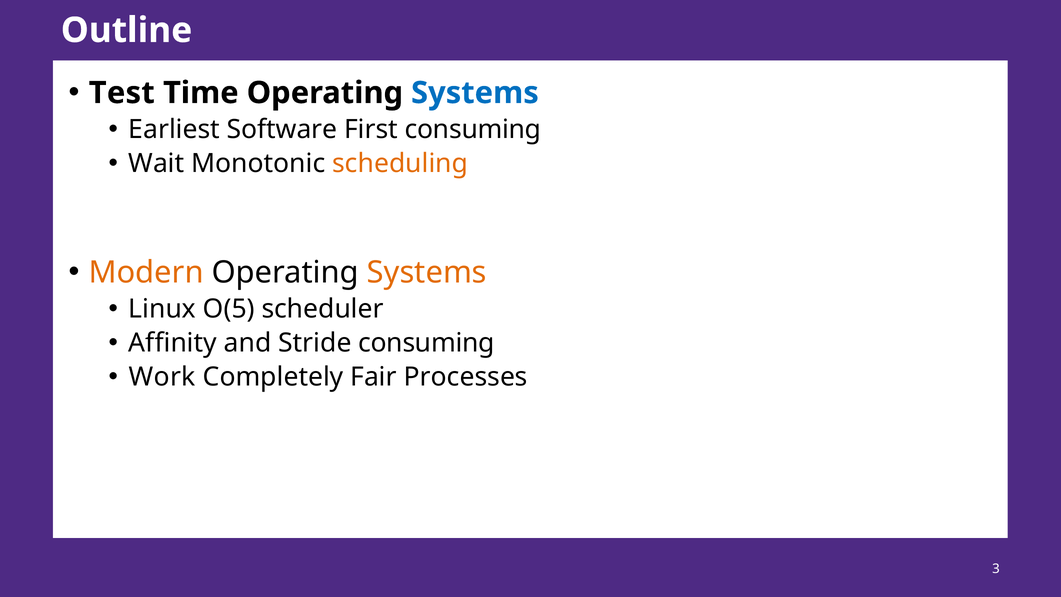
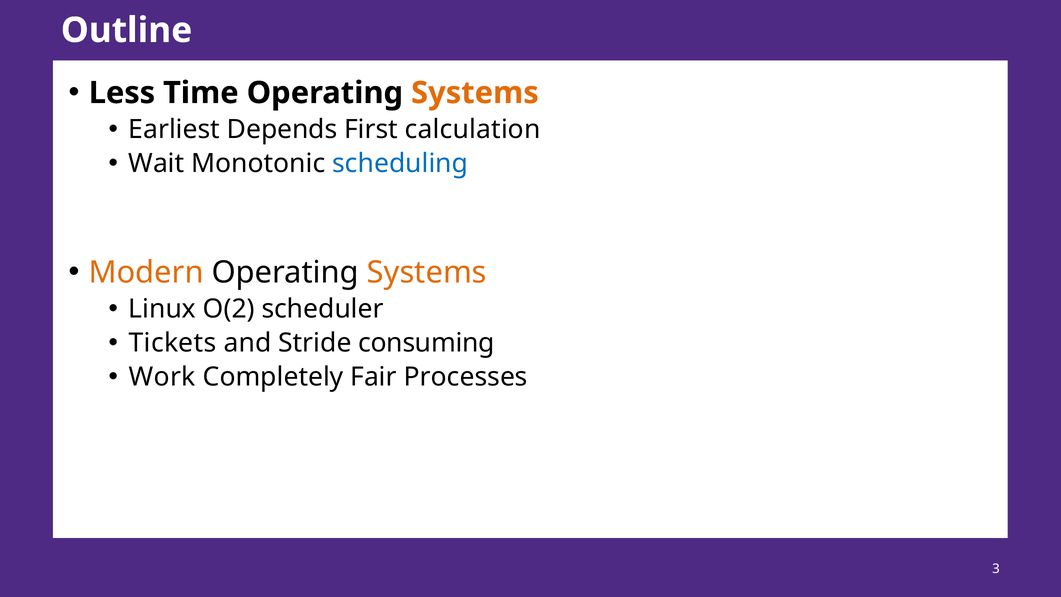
Test: Test -> Less (122, 93)
Systems colour: blue -> orange (475, 93)
Software: Software -> Depends (282, 129)
First consuming: consuming -> calculation (473, 129)
scheduling colour: orange -> blue (400, 164)
O(5: O(5 -> O(2 (229, 309)
Affinity: Affinity -> Tickets (173, 343)
